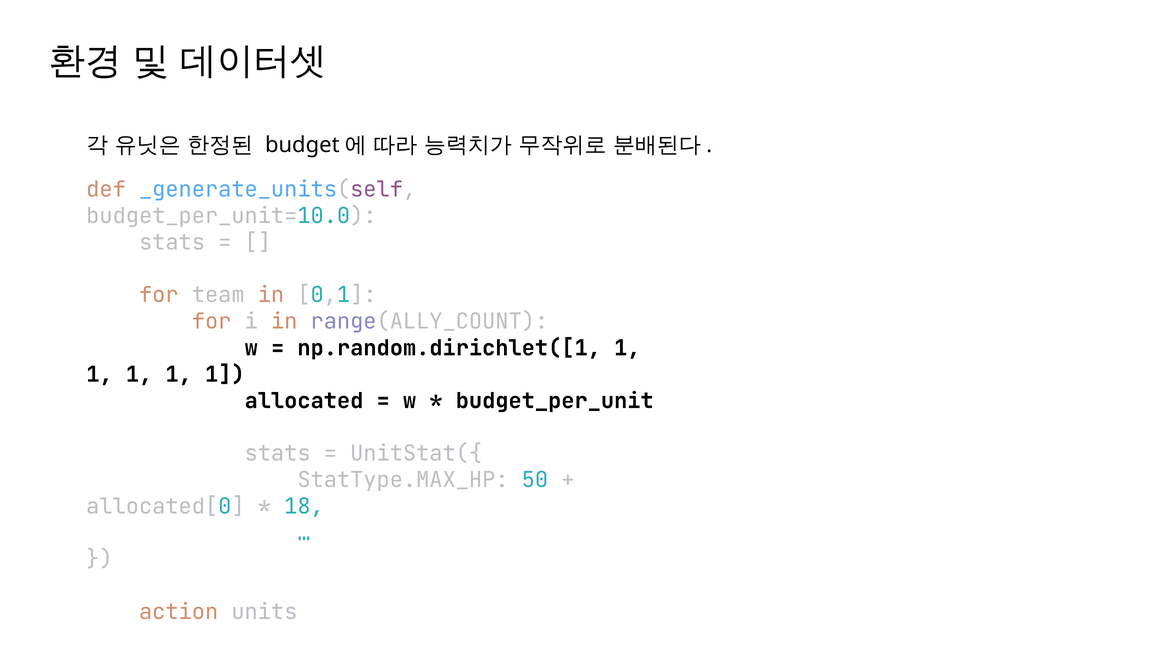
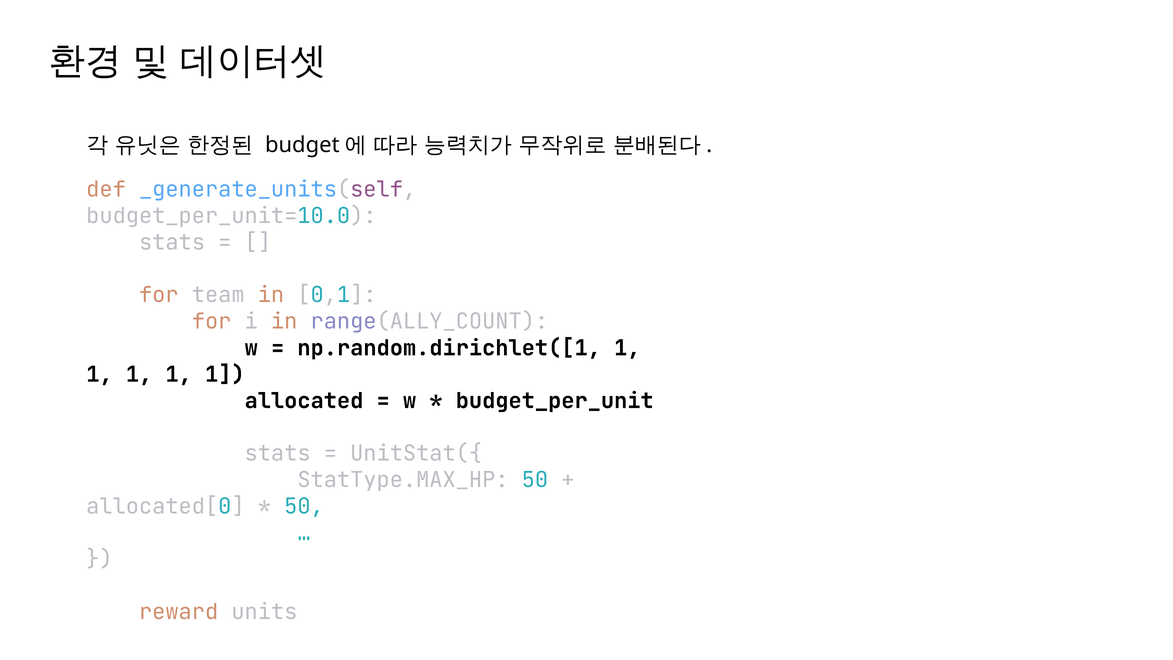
18: 18 -> 50 (304, 506)
action: action -> reward (179, 612)
